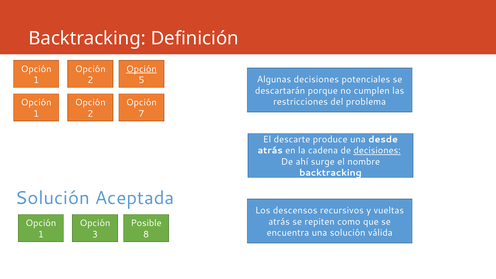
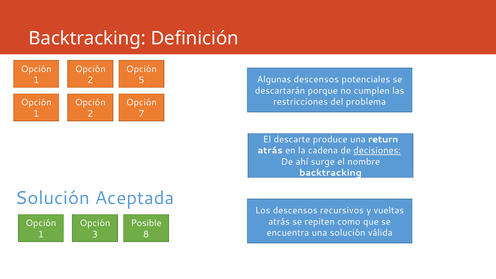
Opción underline: present -> none (141, 69)
Algunas decisiones: decisiones -> descensos (316, 79)
desde: desde -> return (383, 139)
